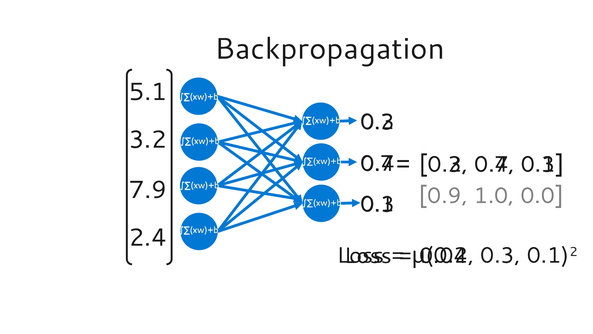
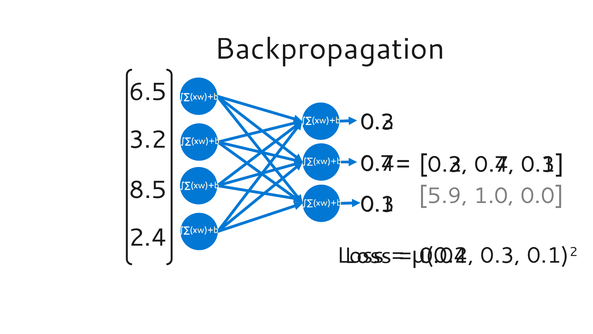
5.1: 5.1 -> 6.5 (148, 92)
7.9: 7.9 -> 8.5 (148, 190)
0.9: 0.9 -> 5.9 (448, 195)
